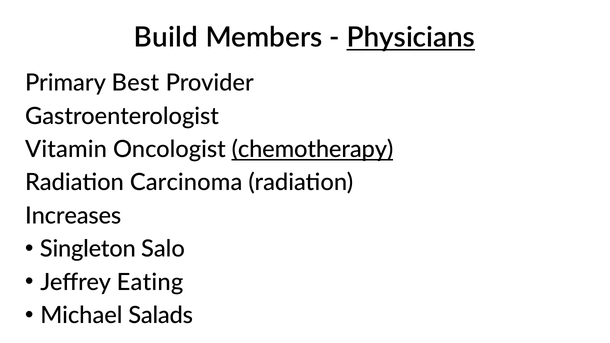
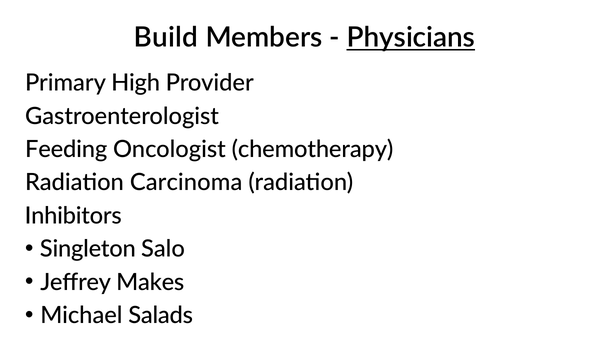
Best: Best -> High (136, 83)
Vitamin: Vitamin -> Feeding (66, 149)
chemotherapy underline: present -> none (313, 149)
Increases: Increases -> Inhibitors (73, 216)
Eating: Eating -> Makes (150, 282)
